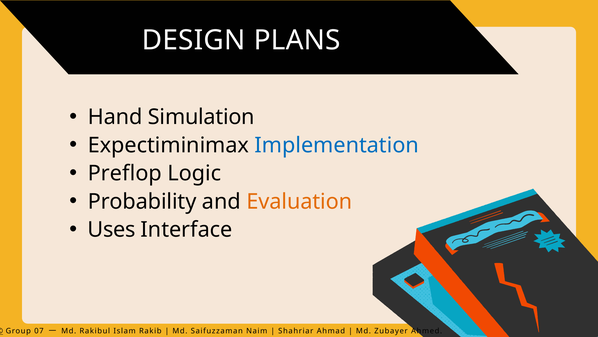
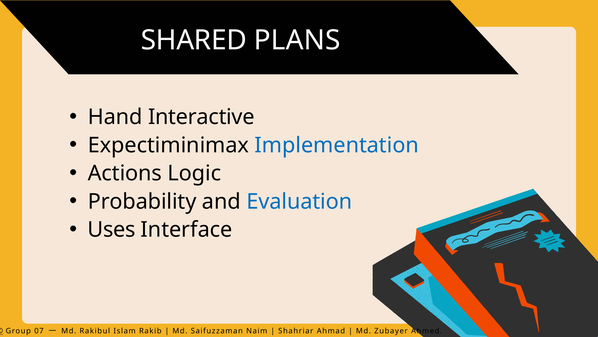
DESIGN: DESIGN -> SHARED (194, 40)
Simulation: Simulation -> Interactive (201, 117)
Preflop: Preflop -> Actions (125, 173)
Evaluation colour: orange -> blue (299, 201)
